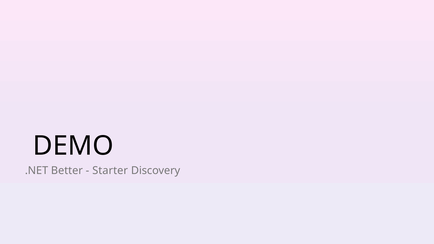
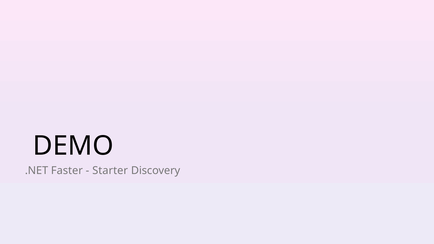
Better: Better -> Faster (67, 171)
